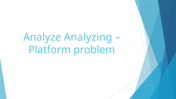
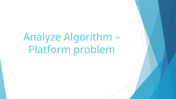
Analyzing: Analyzing -> Algorithm (88, 37)
